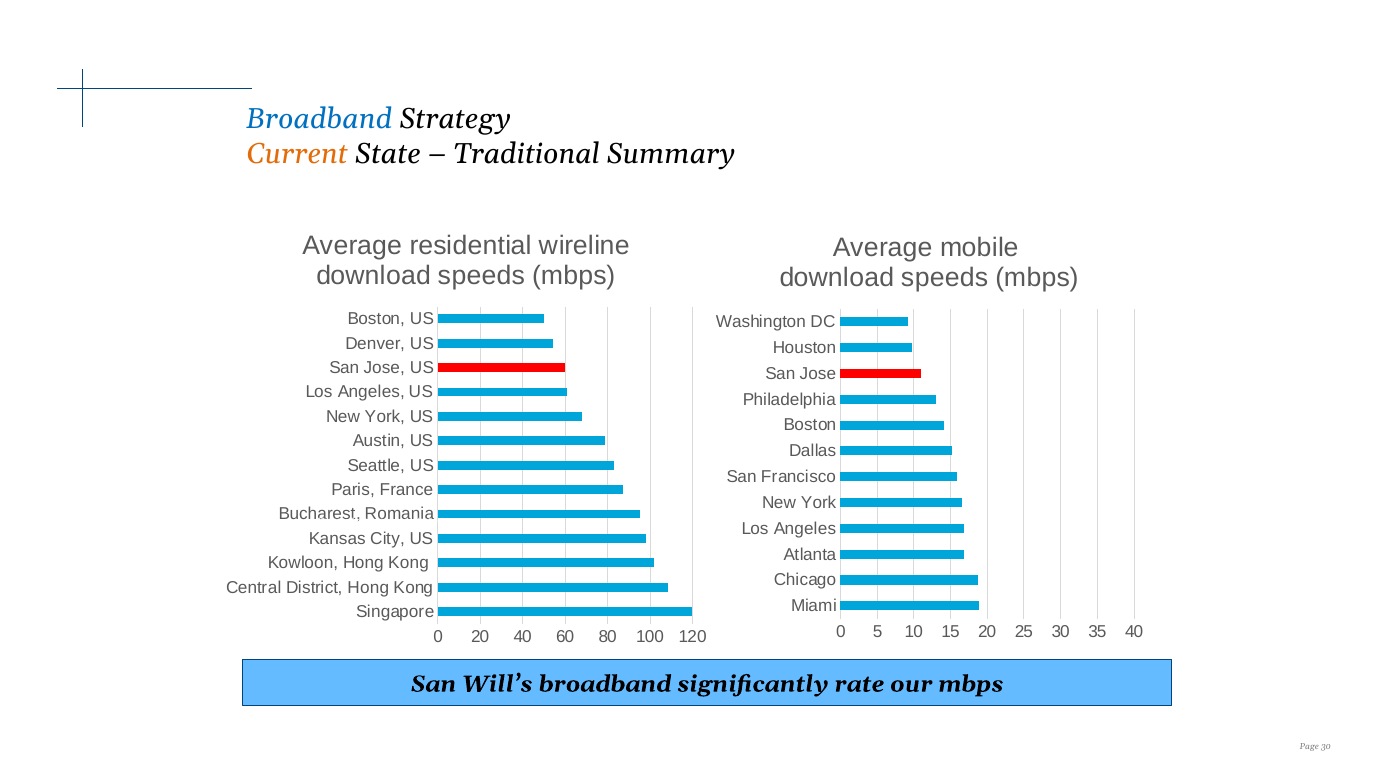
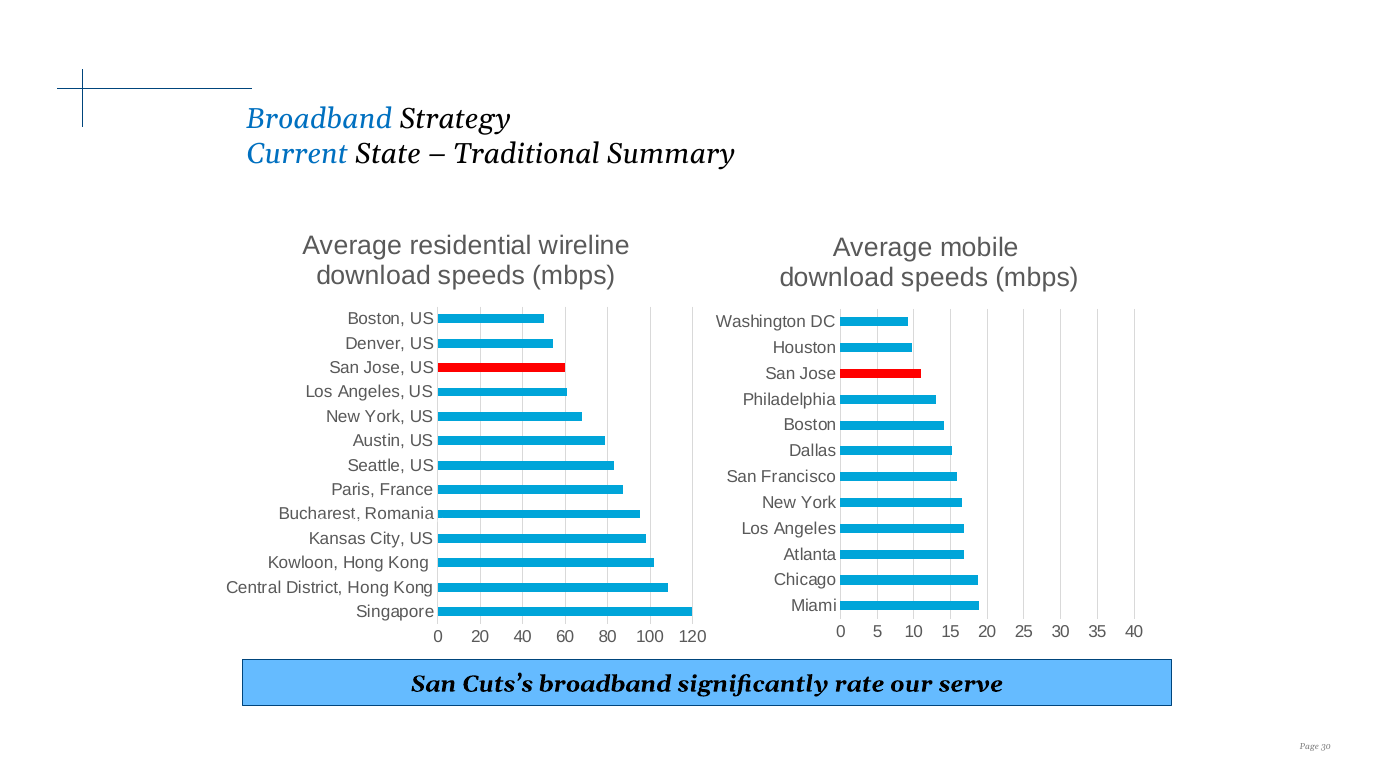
Current colour: orange -> blue (297, 154)
Will’s: Will’s -> Cuts’s (498, 684)
our mbps: mbps -> serve (971, 684)
